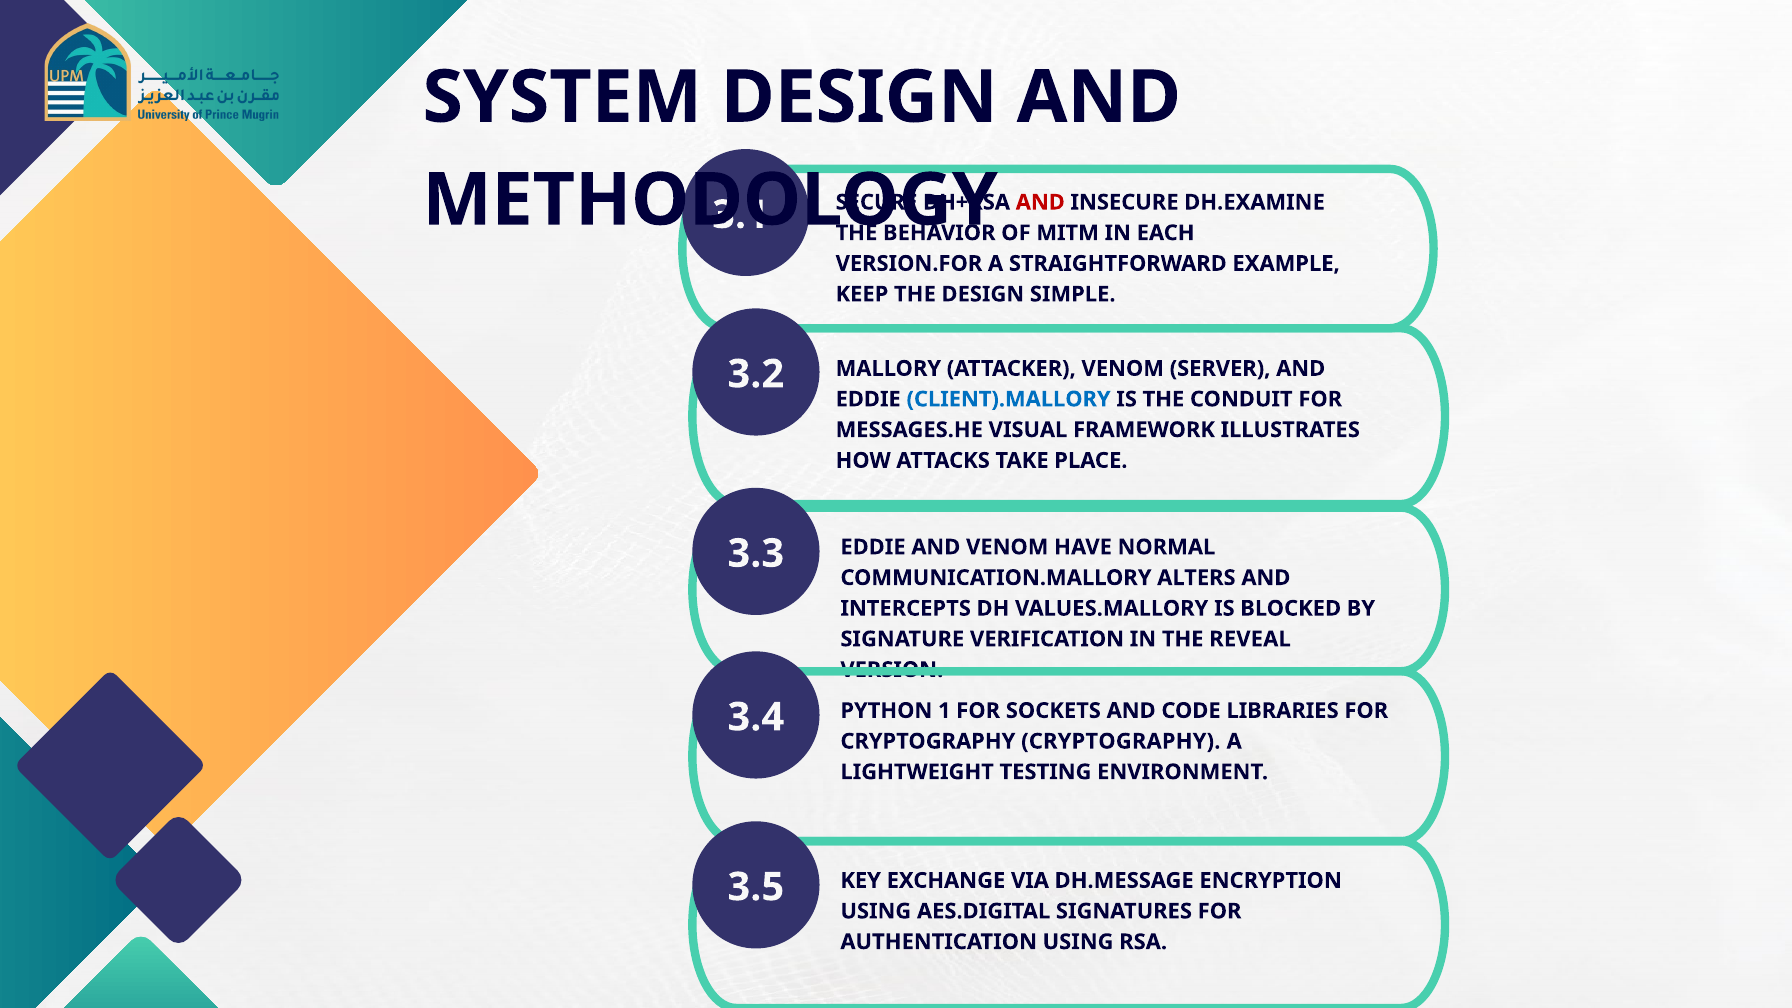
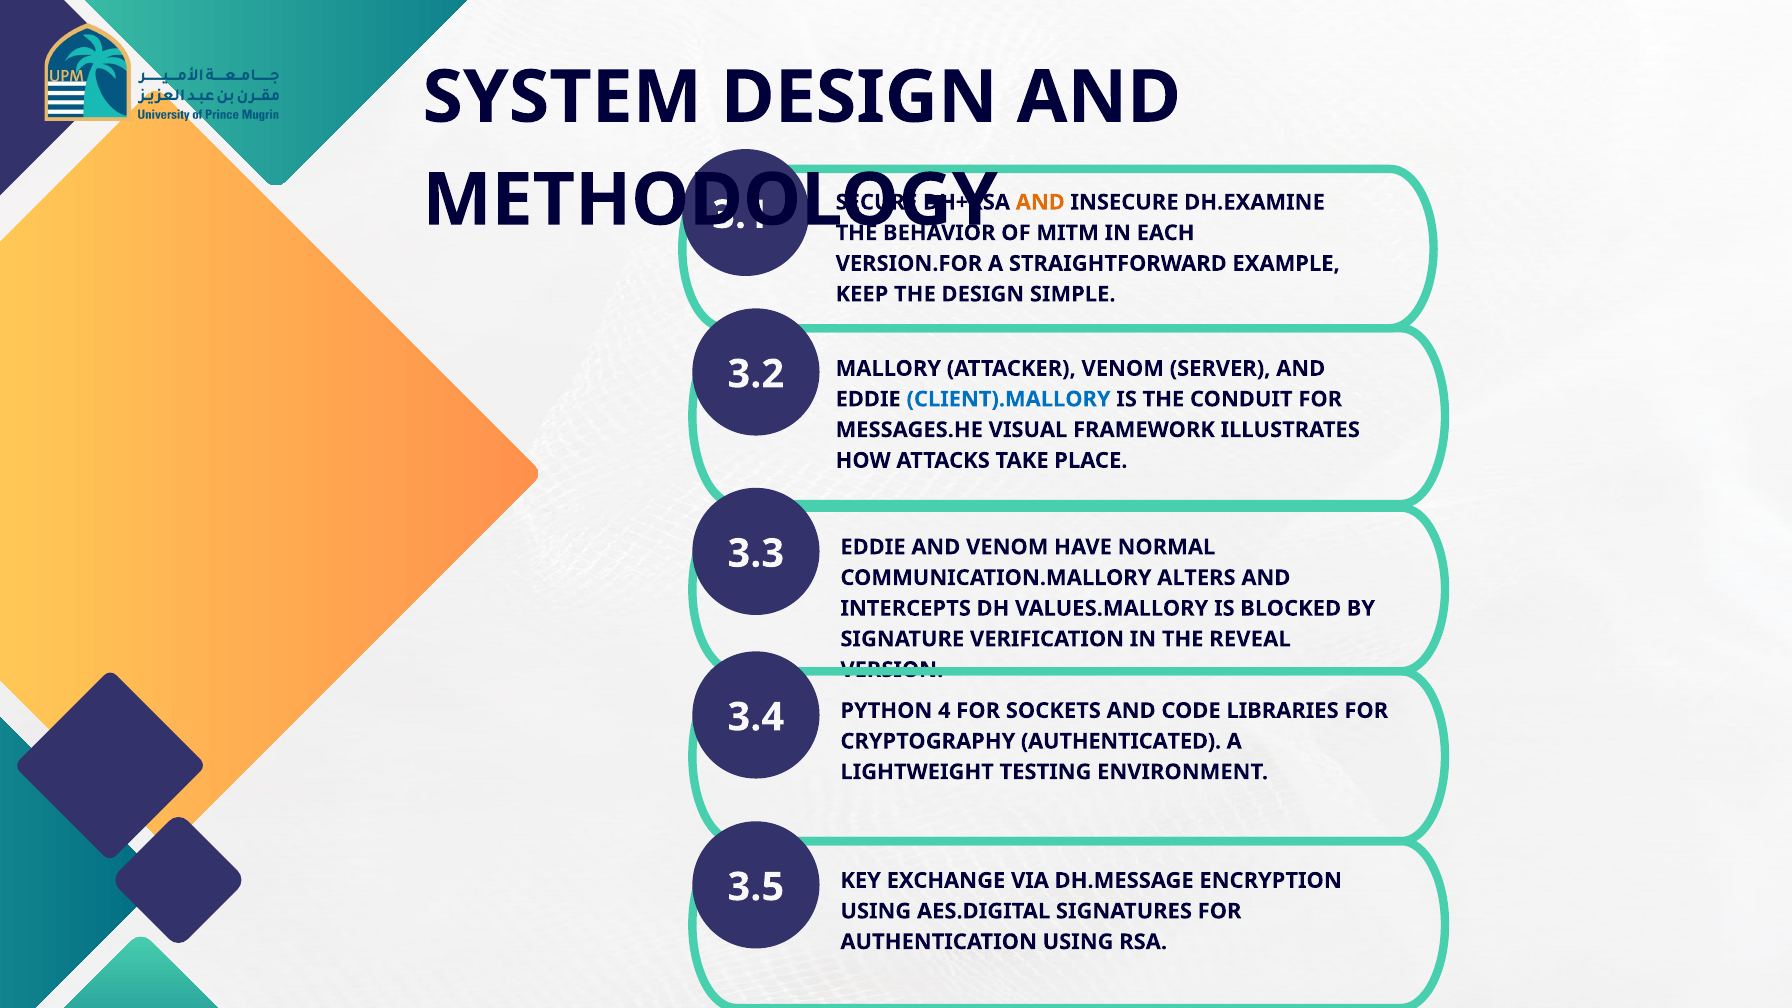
AND colour: red -> orange (1040, 202)
1: 1 -> 4 (944, 711)
CRYPTOGRAPHY CRYPTOGRAPHY: CRYPTOGRAPHY -> AUTHENTICATED (1121, 741)
